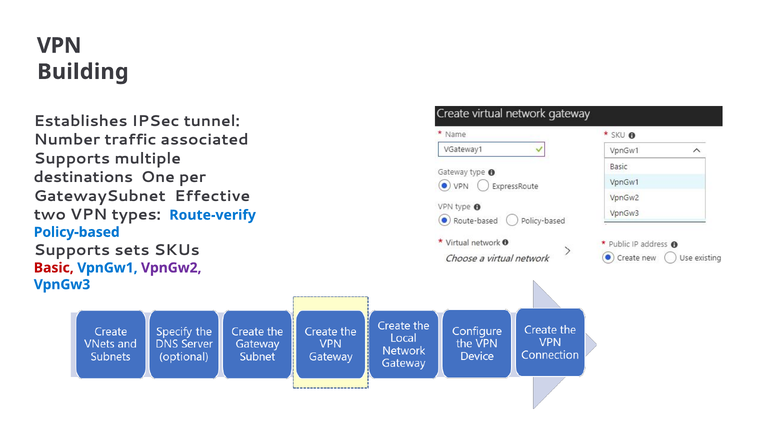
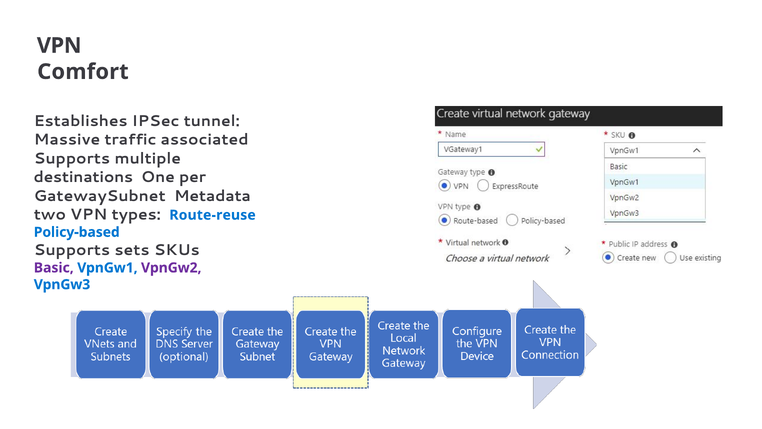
Building: Building -> Comfort (83, 72)
Number: Number -> Massive (67, 140)
Effective: Effective -> Metadata (212, 196)
Route-verify: Route-verify -> Route-reuse (213, 215)
Basic colour: red -> purple (54, 268)
